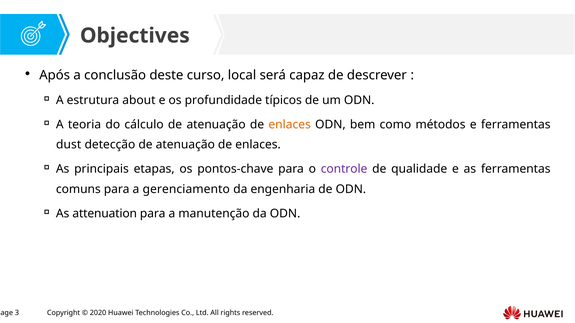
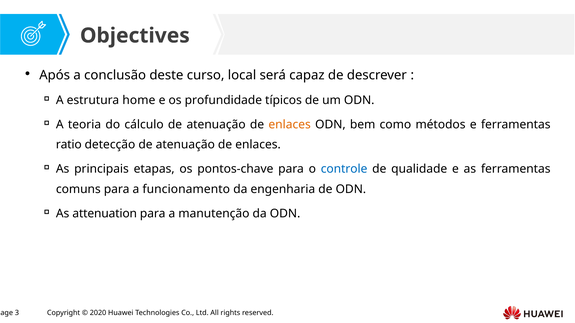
about: about -> home (139, 100)
dust: dust -> ratio (69, 145)
controle colour: purple -> blue (344, 169)
gerenciamento: gerenciamento -> funcionamento (186, 189)
